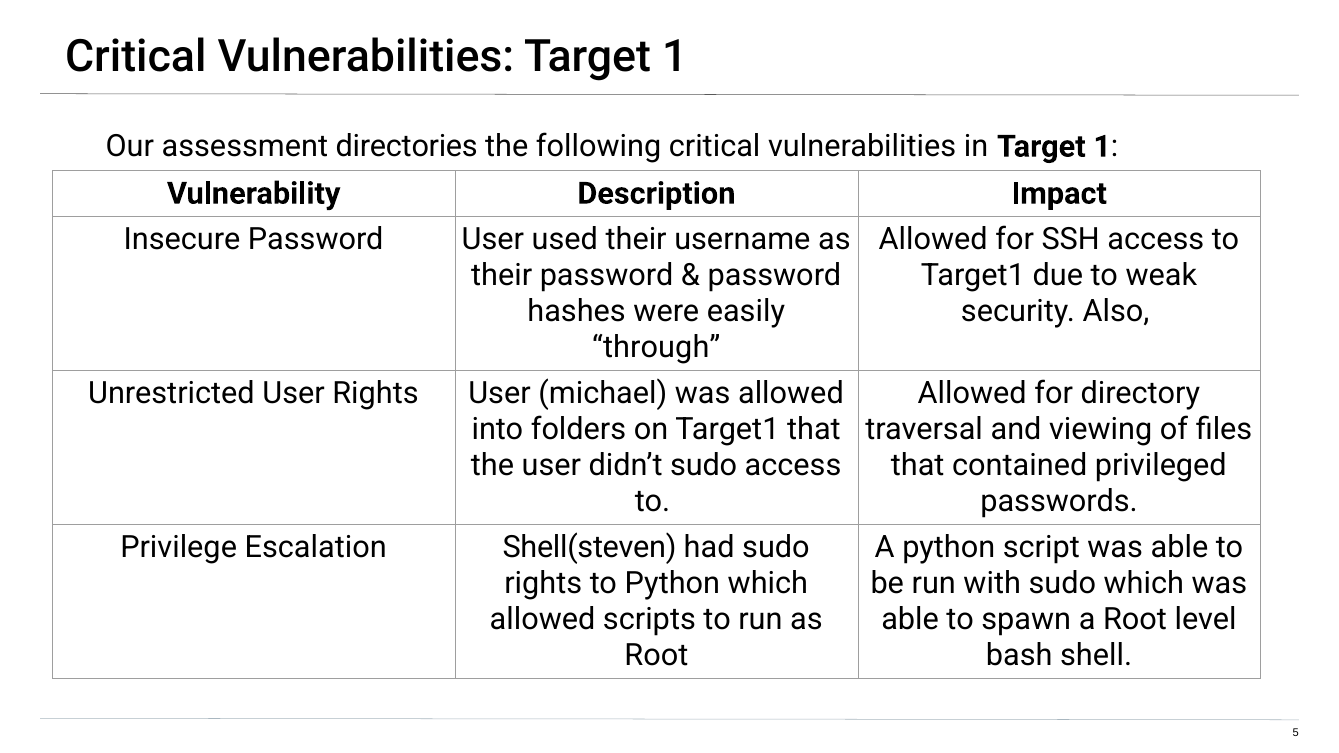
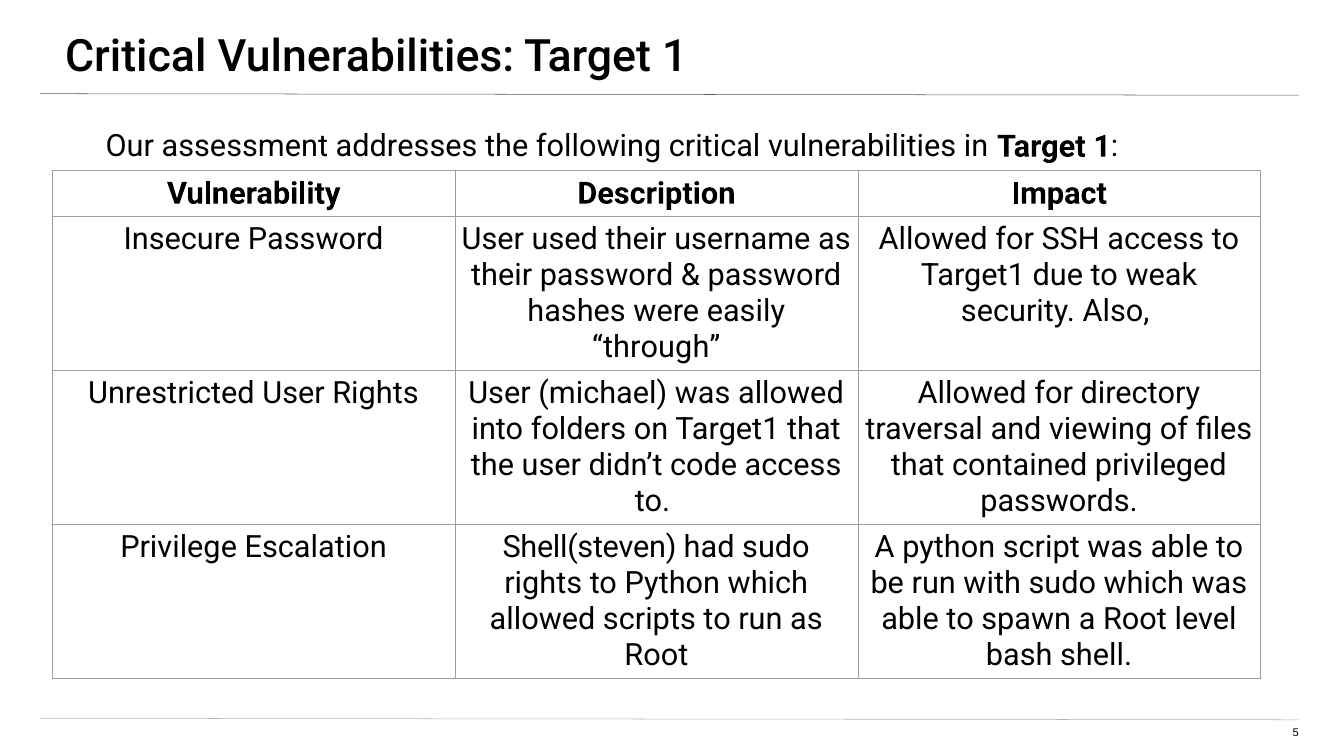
directories: directories -> addresses (407, 147)
didn’t sudo: sudo -> code (704, 466)
